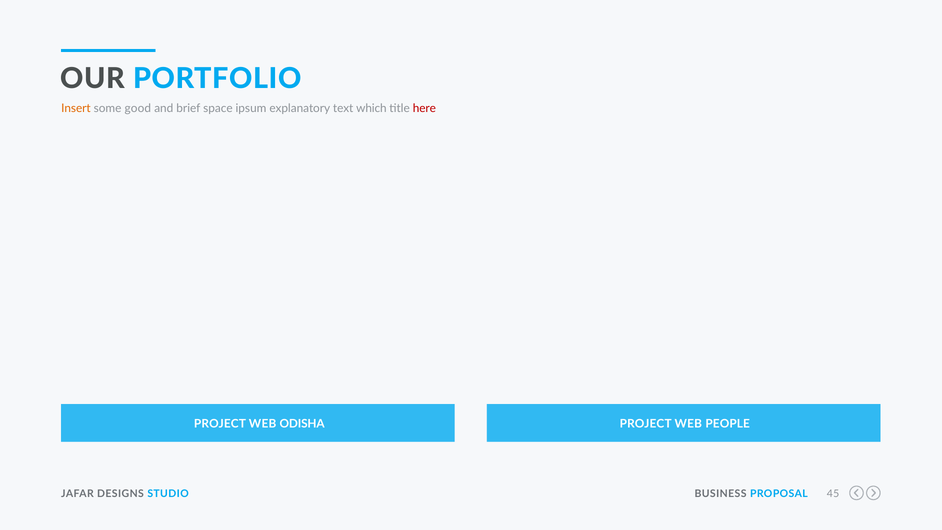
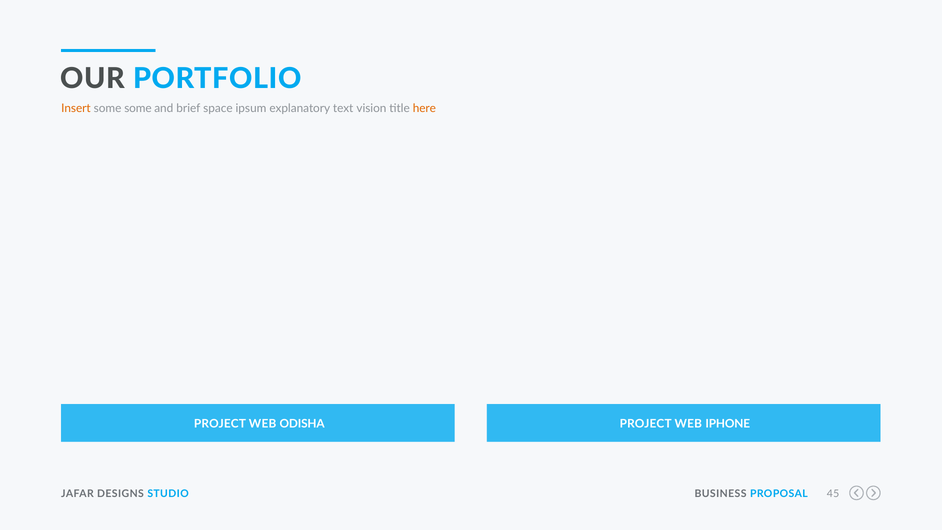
some good: good -> some (138, 108)
which: which -> vision (371, 108)
here colour: red -> orange (424, 108)
PEOPLE: PEOPLE -> IPHONE (728, 424)
